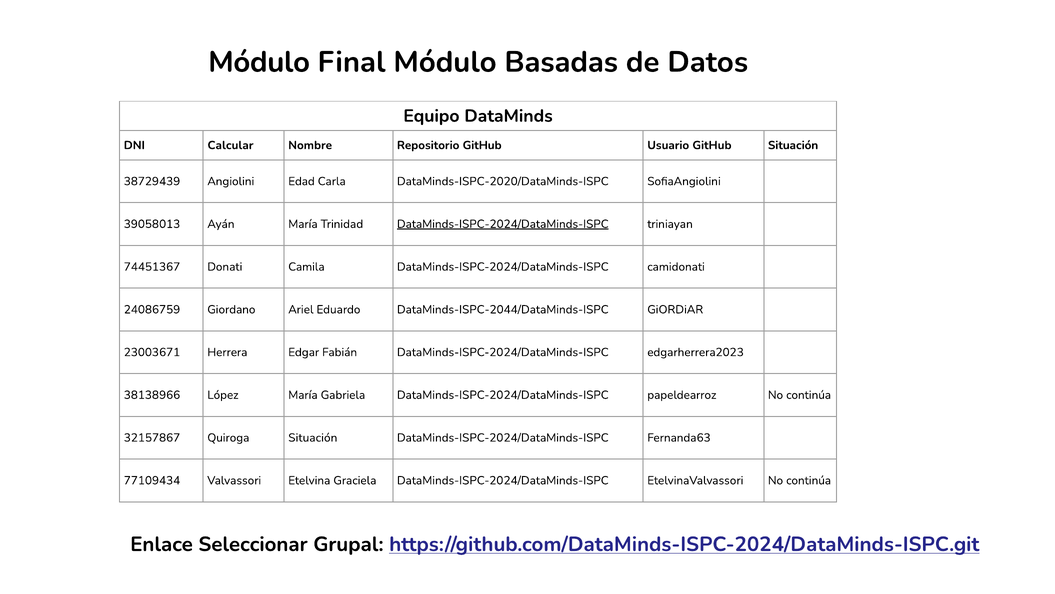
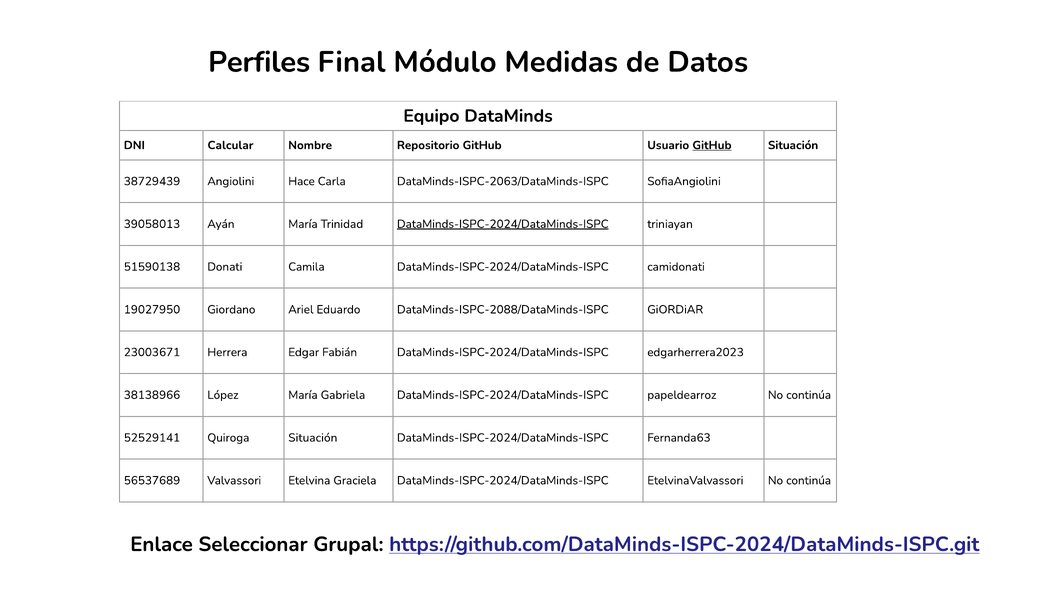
Módulo: Módulo -> Perfiles (259, 62)
Basadas: Basadas -> Medidas (561, 62)
GitHub underline: none -> present (712, 145)
Edad: Edad -> Hace (302, 181)
DataMinds-ISPC-2020/DataMinds-ISPC: DataMinds-ISPC-2020/DataMinds-ISPC -> DataMinds-ISPC-2063/DataMinds-ISPC (503, 181)
74451367: 74451367 -> 51590138 (152, 267)
24086759: 24086759 -> 19027950 (152, 309)
DataMinds-ISPC-2044/DataMinds-ISPC: DataMinds-ISPC-2044/DataMinds-ISPC -> DataMinds-ISPC-2088/DataMinds-ISPC (503, 309)
32157867: 32157867 -> 52529141 (152, 437)
77109434: 77109434 -> 56537689 (152, 480)
